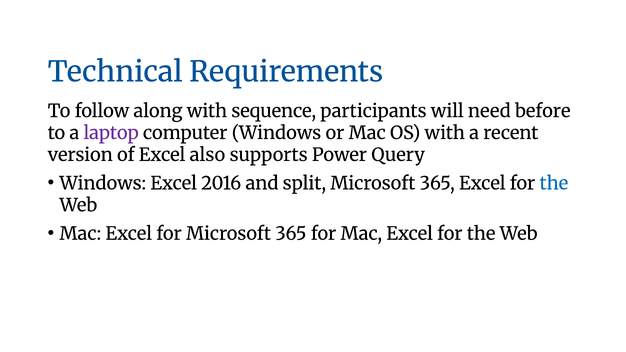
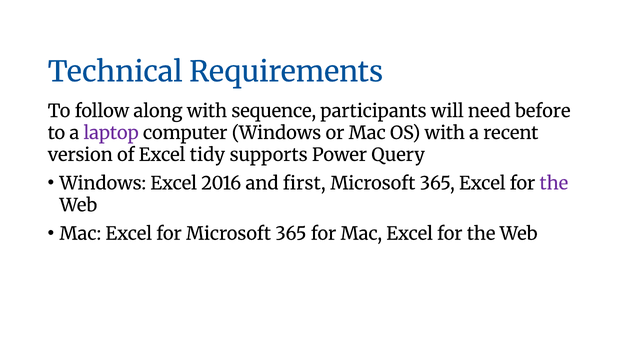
also: also -> tidy (207, 155)
split: split -> first (304, 183)
the colour: blue -> purple (554, 183)
